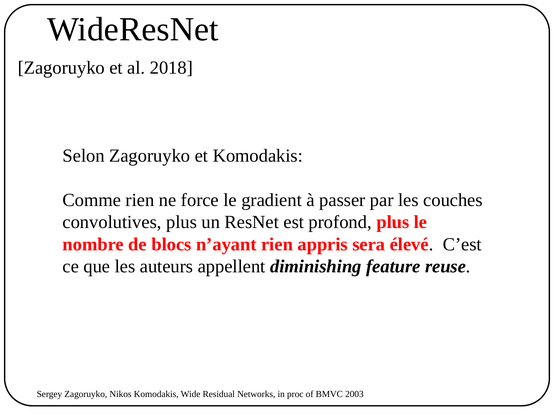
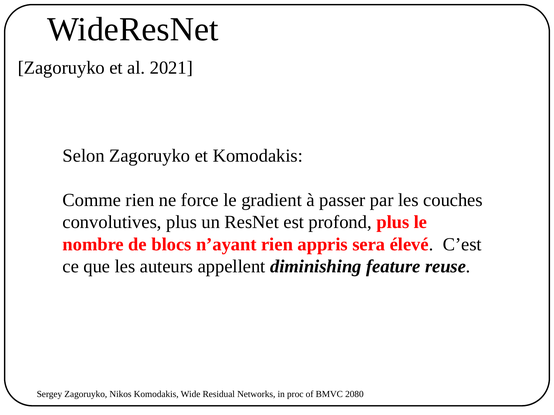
2018: 2018 -> 2021 (171, 68)
2003: 2003 -> 2080 (354, 395)
